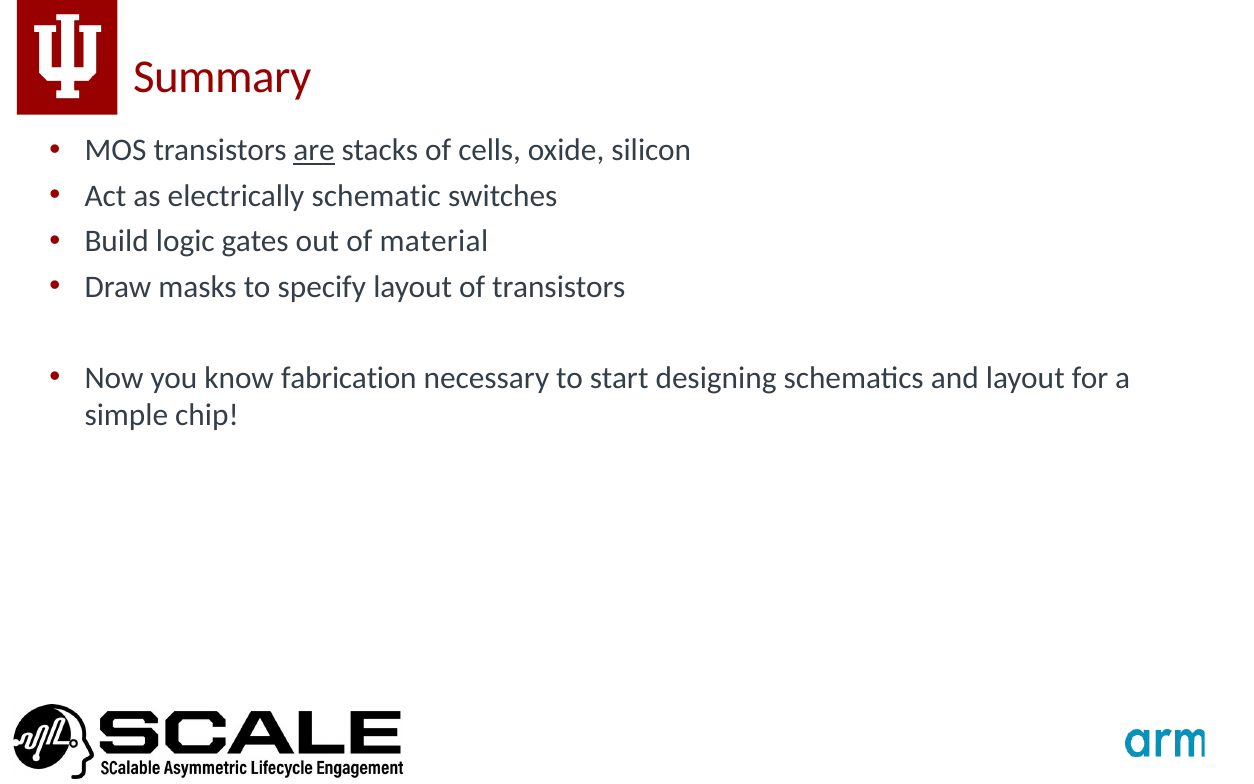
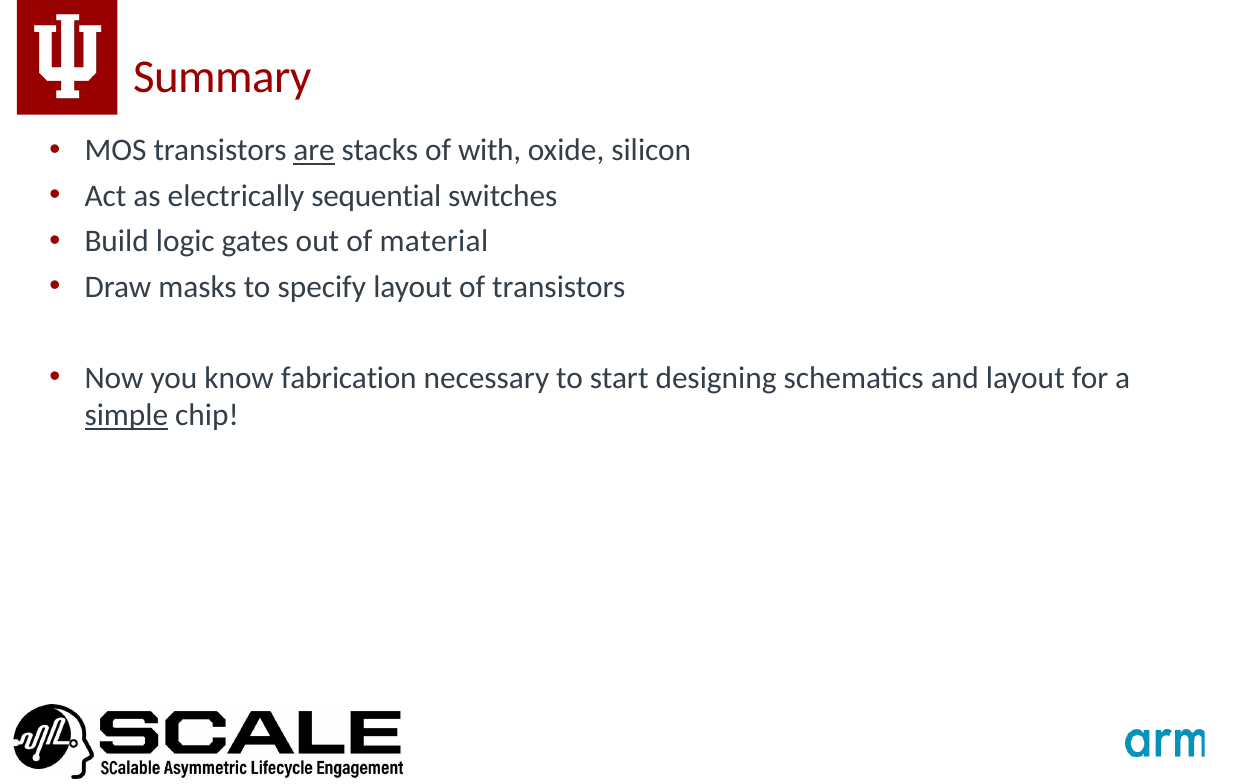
cells: cells -> with (490, 151)
schematic: schematic -> sequential (376, 196)
simple underline: none -> present (126, 415)
